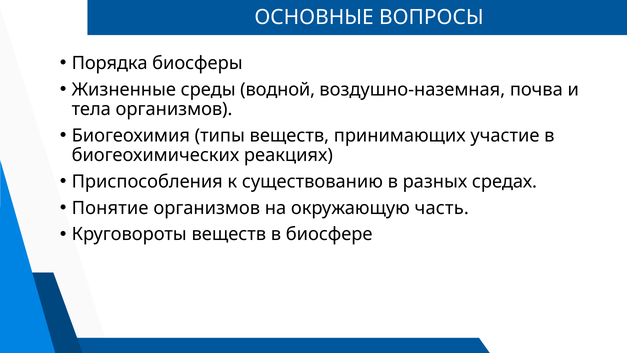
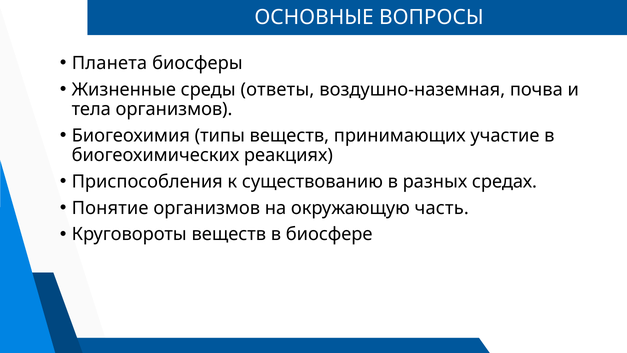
Порядка: Порядка -> Планета (109, 63)
водной: водной -> ответы (277, 89)
